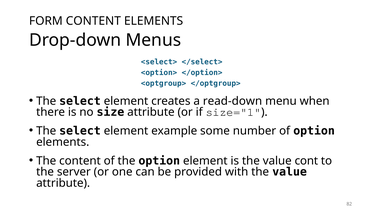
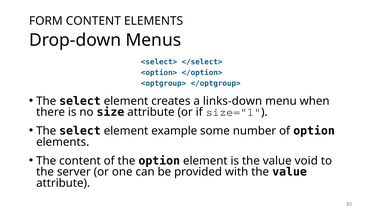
read-down: read-down -> links-down (233, 101)
cont: cont -> void (306, 161)
